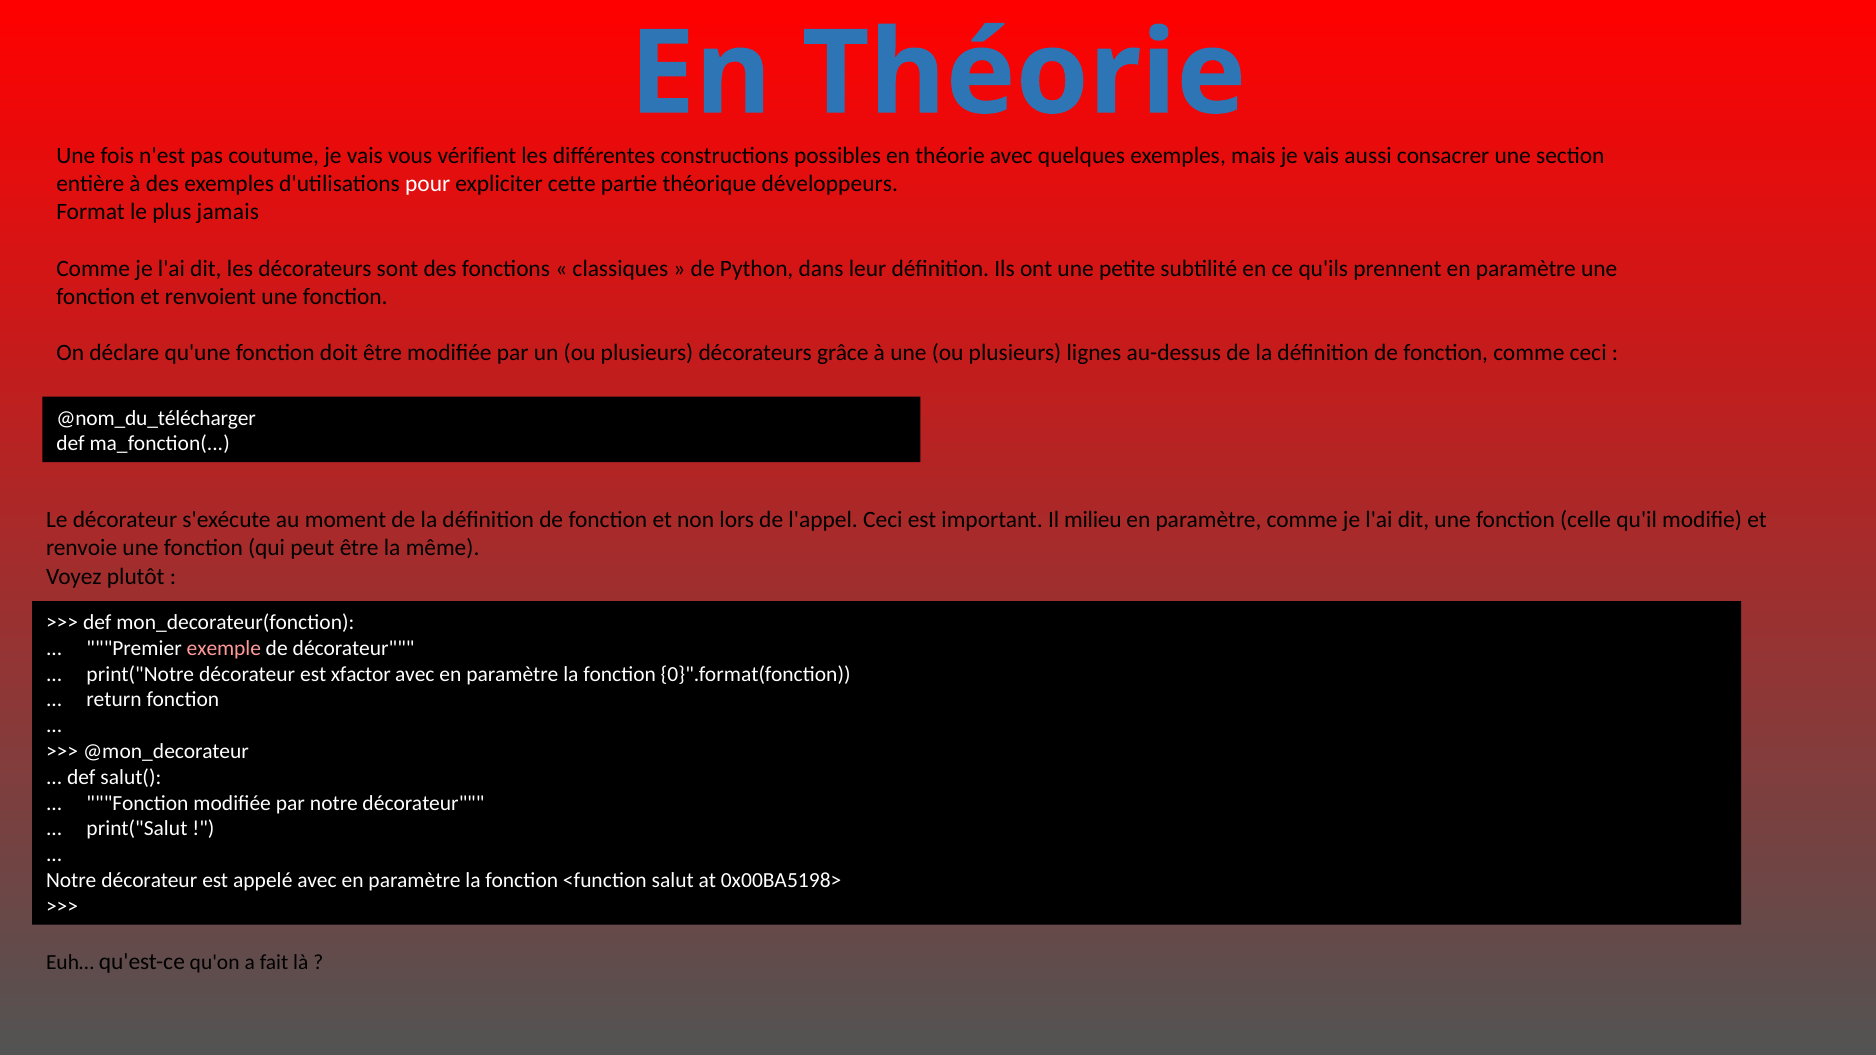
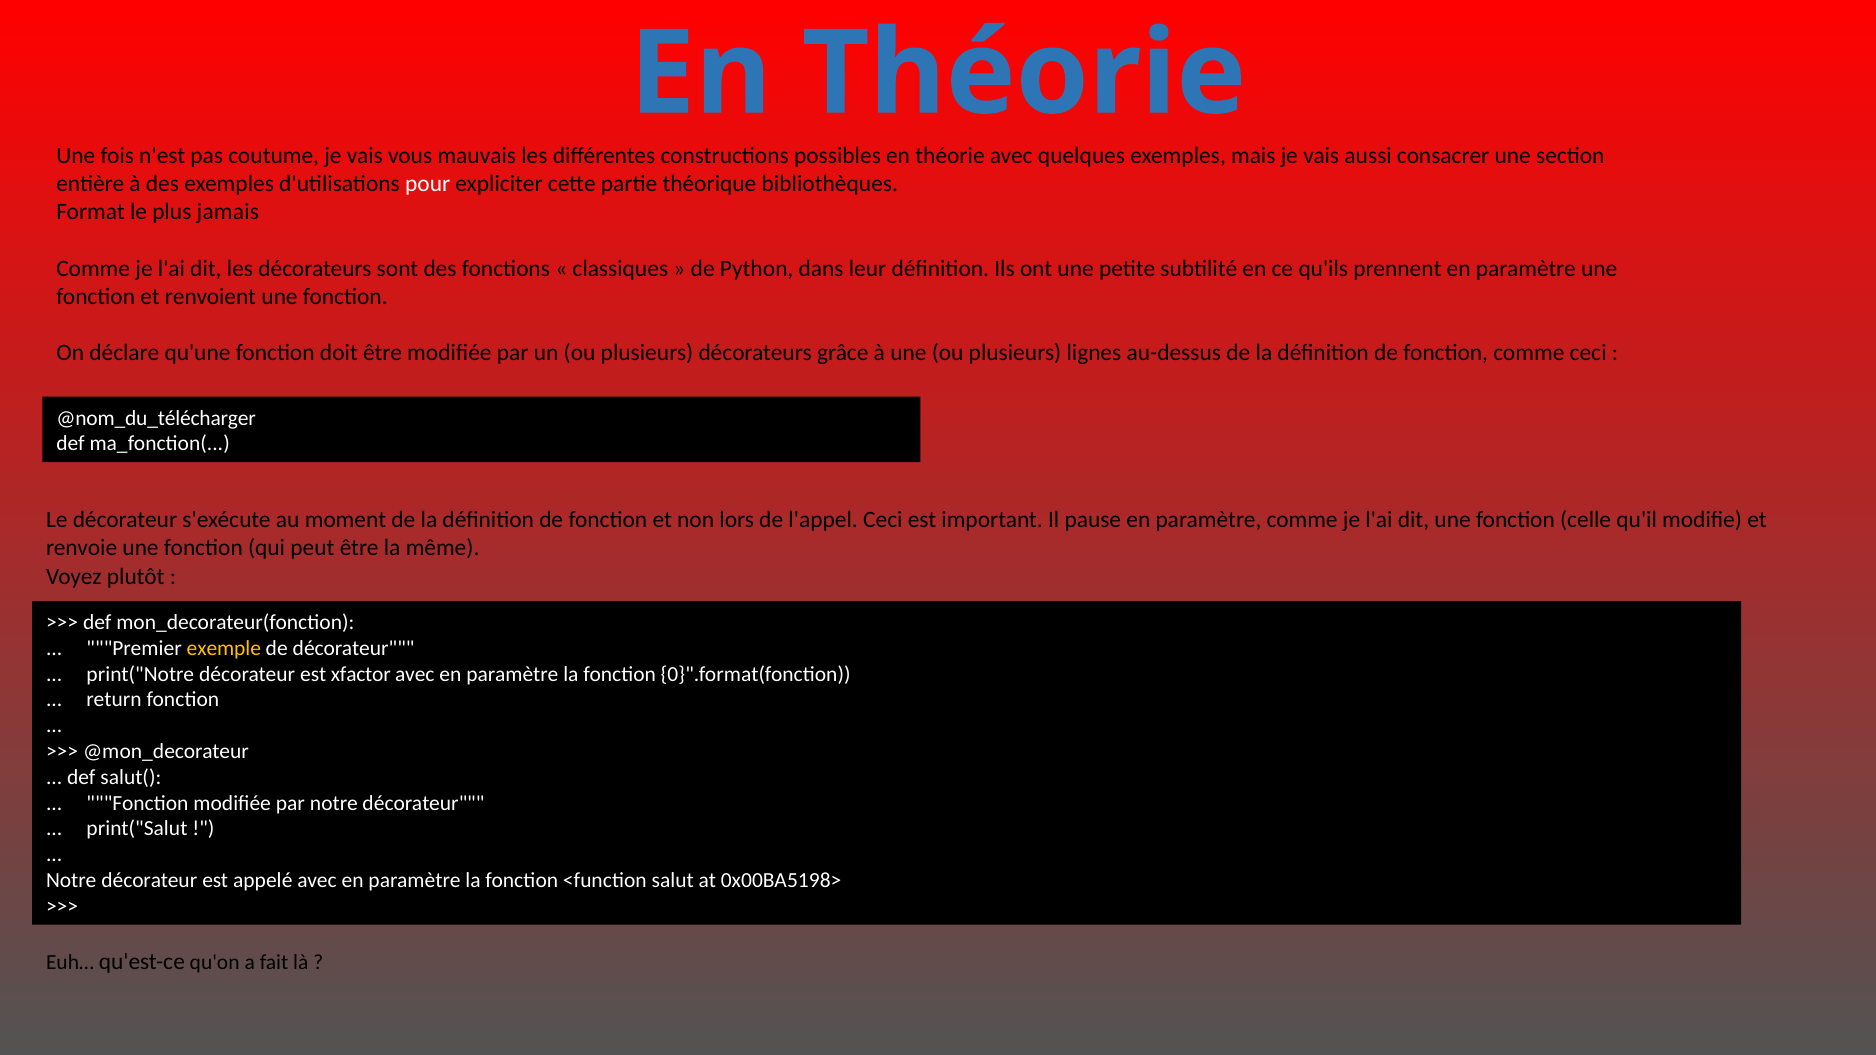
vérifient: vérifient -> mauvais (477, 156)
développeurs: développeurs -> bibliothèques (830, 184)
milieu: milieu -> pause (1093, 520)
exemple colour: pink -> yellow (224, 648)
